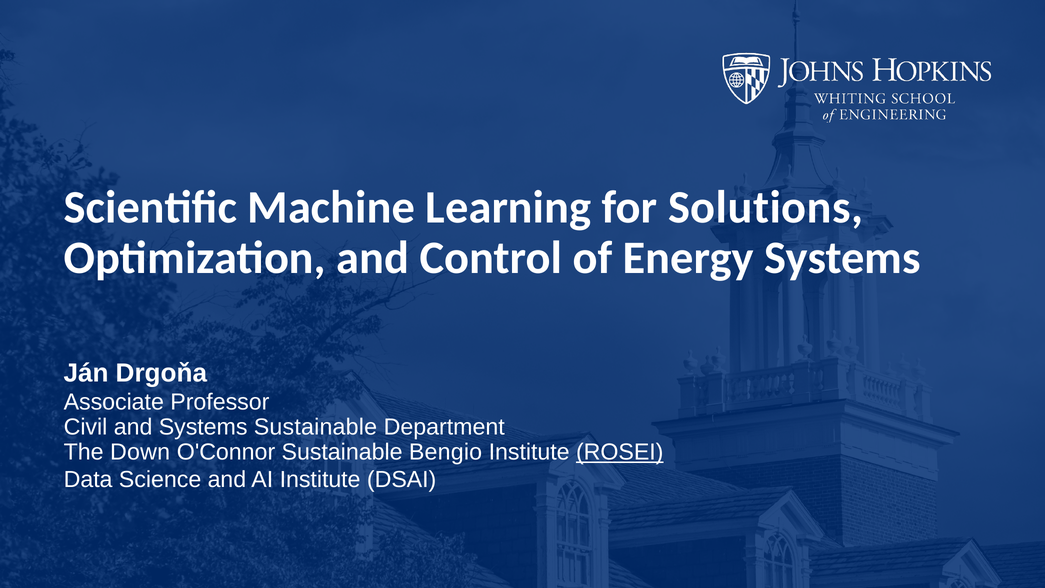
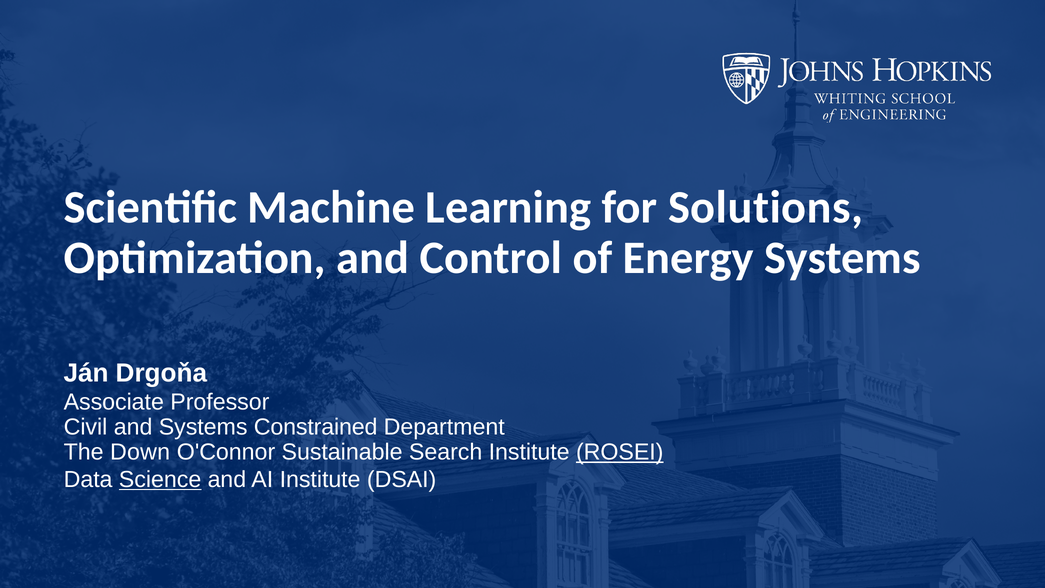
Systems Sustainable: Sustainable -> Constrained (316, 427)
Bengio: Bengio -> Search (446, 452)
Science underline: none -> present (160, 479)
